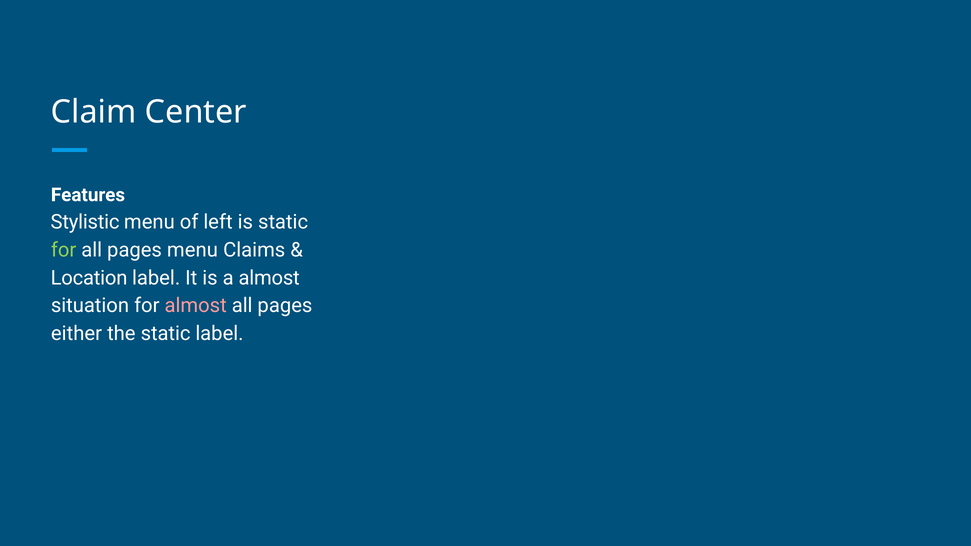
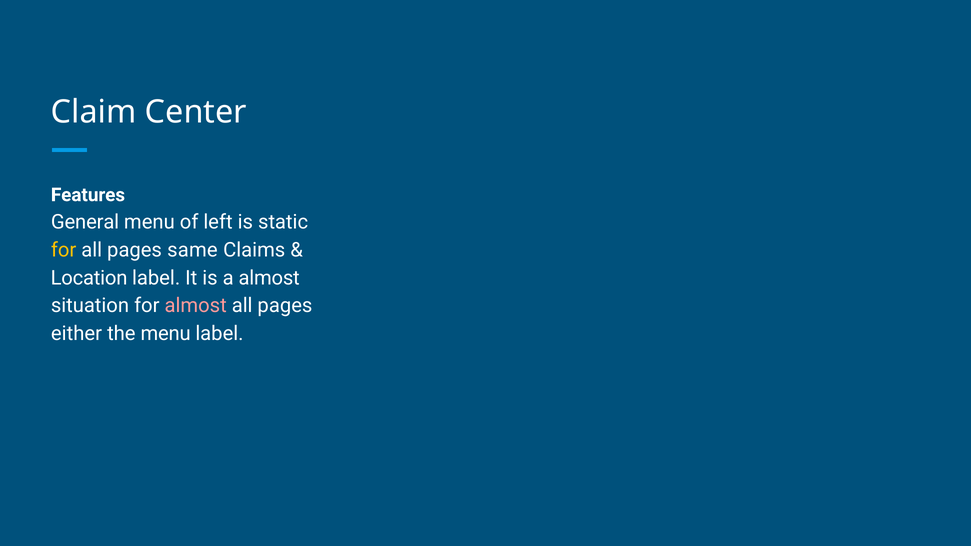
Stylistic: Stylistic -> General (85, 222)
for colour: light green -> yellow (64, 250)
pages menu: menu -> same (192, 250)
the static: static -> menu (166, 334)
